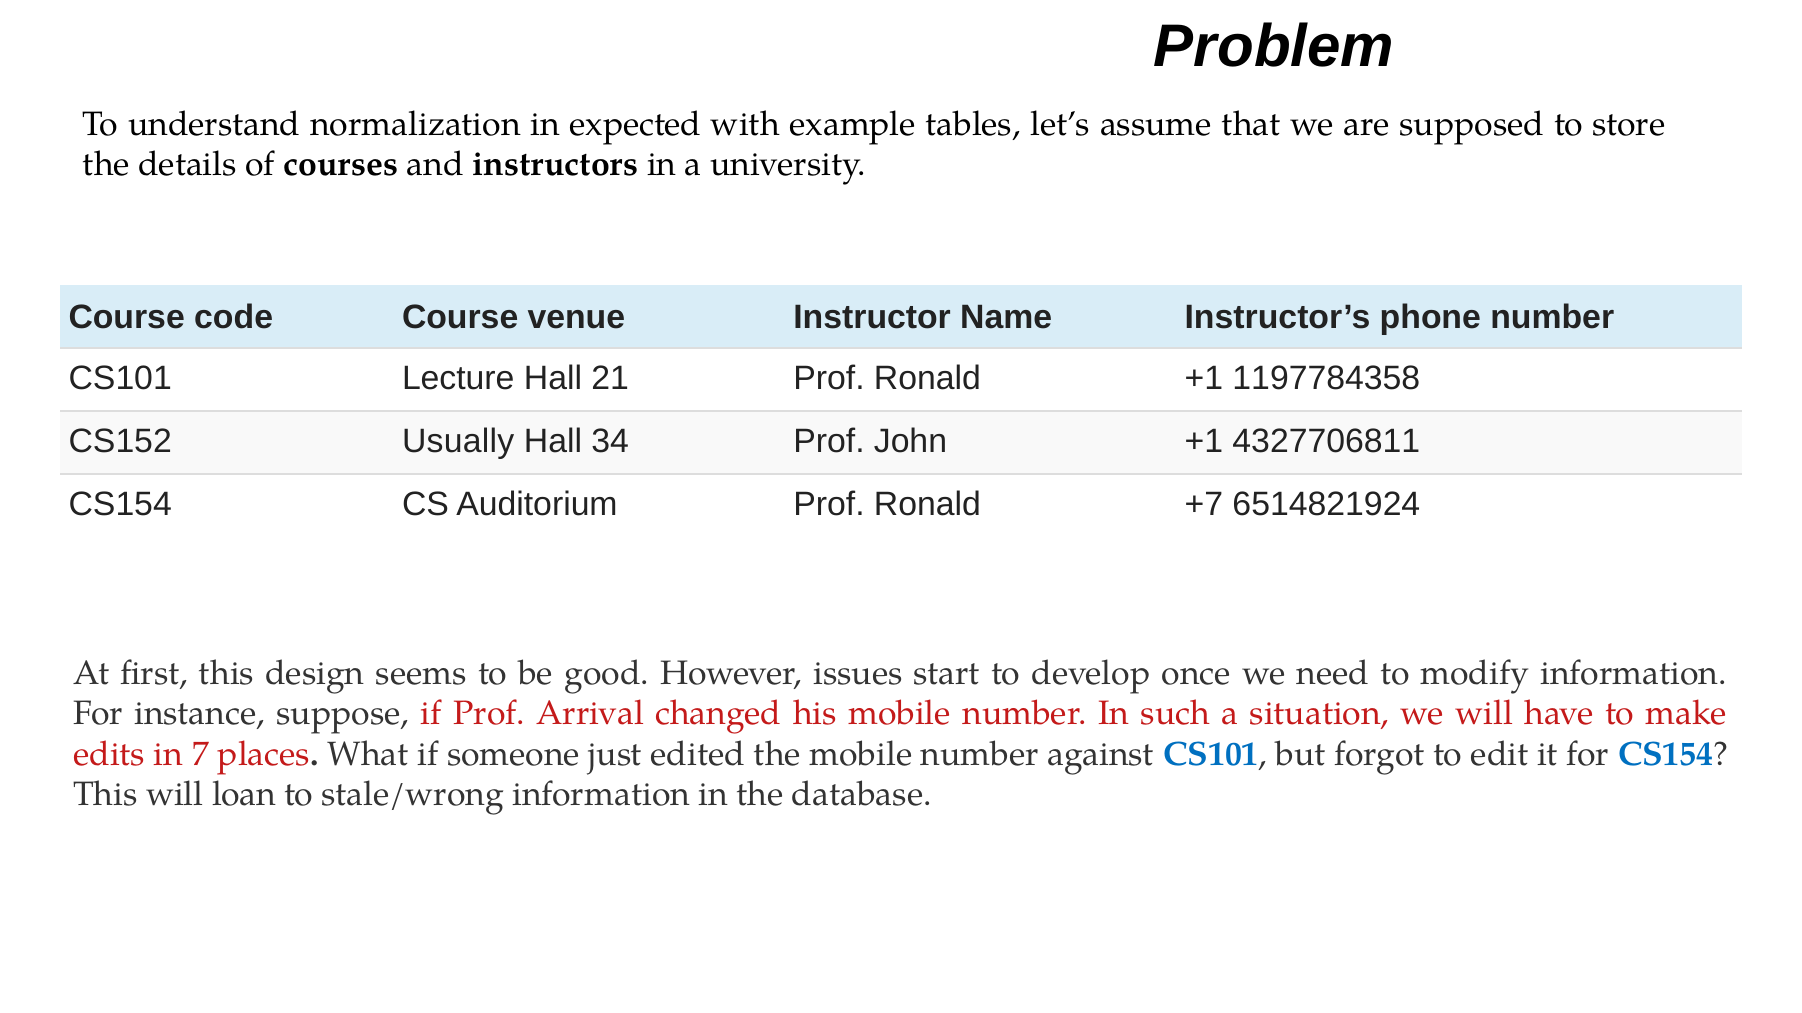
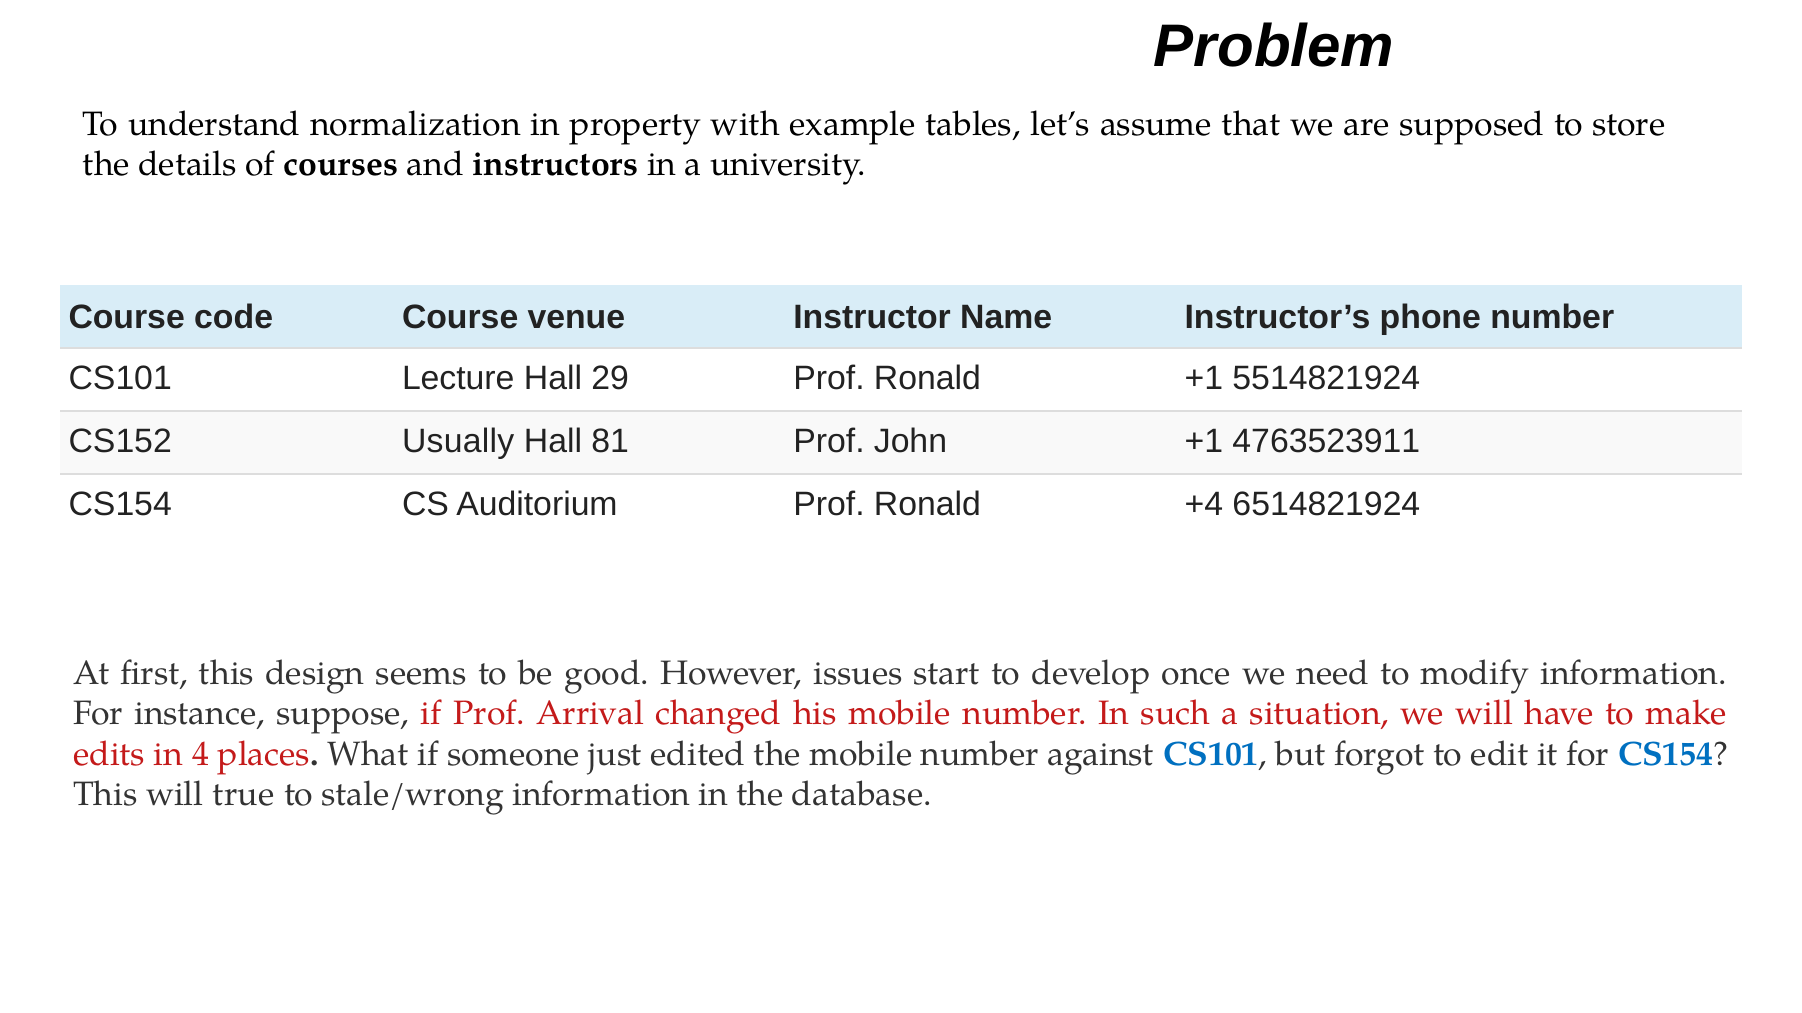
expected: expected -> property (636, 124)
21: 21 -> 29 (610, 379)
1197784358: 1197784358 -> 5514821924 (1326, 379)
34: 34 -> 81 (610, 442)
4327706811: 4327706811 -> 4763523911 (1326, 442)
+7: +7 -> +4 (1204, 505)
7: 7 -> 4 (200, 754)
loan: loan -> true (244, 795)
